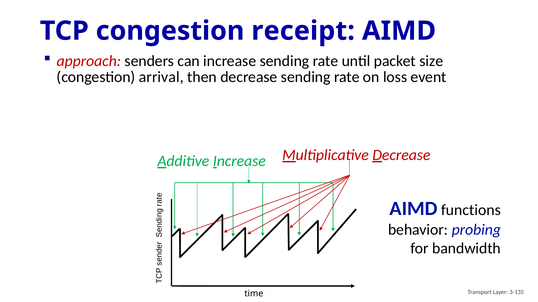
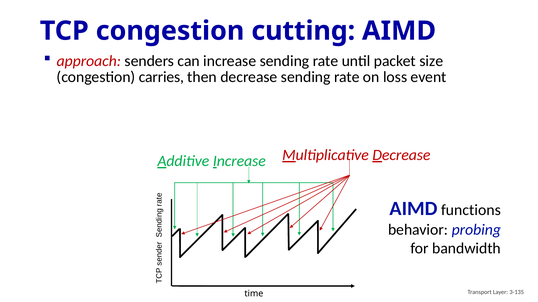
receipt: receipt -> cutting (303, 31)
arrival: arrival -> carries (161, 77)
